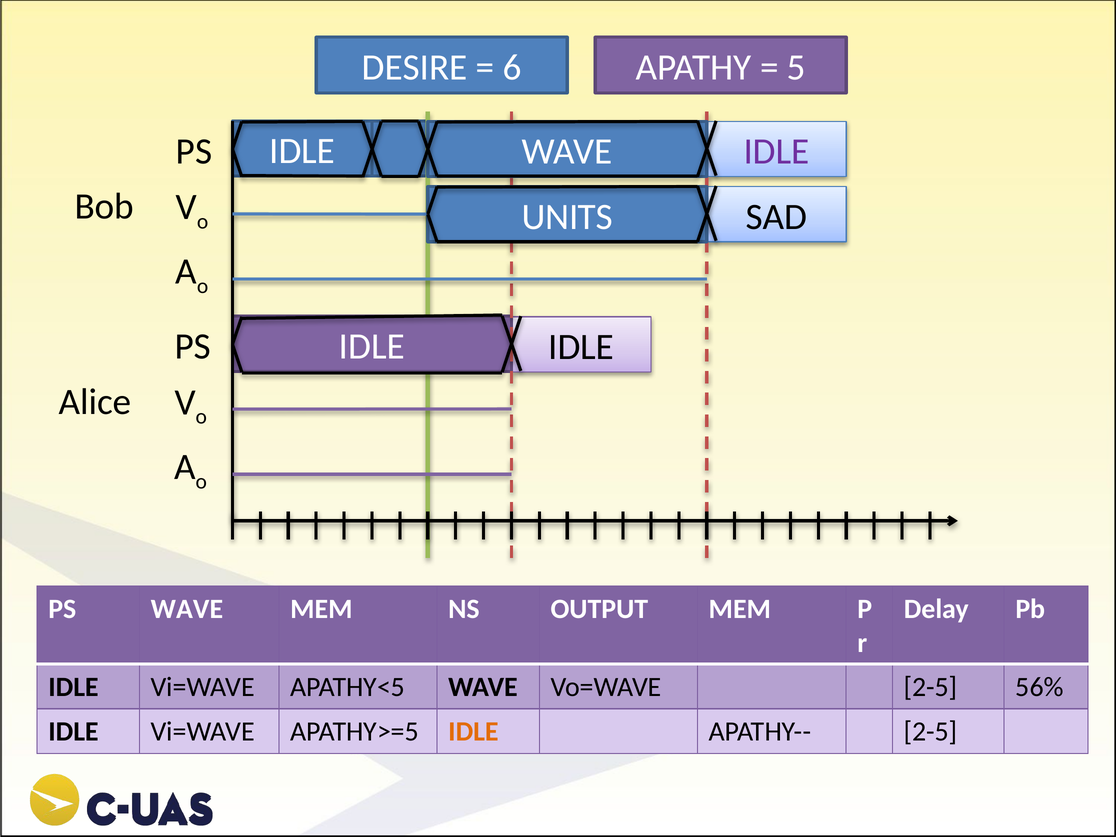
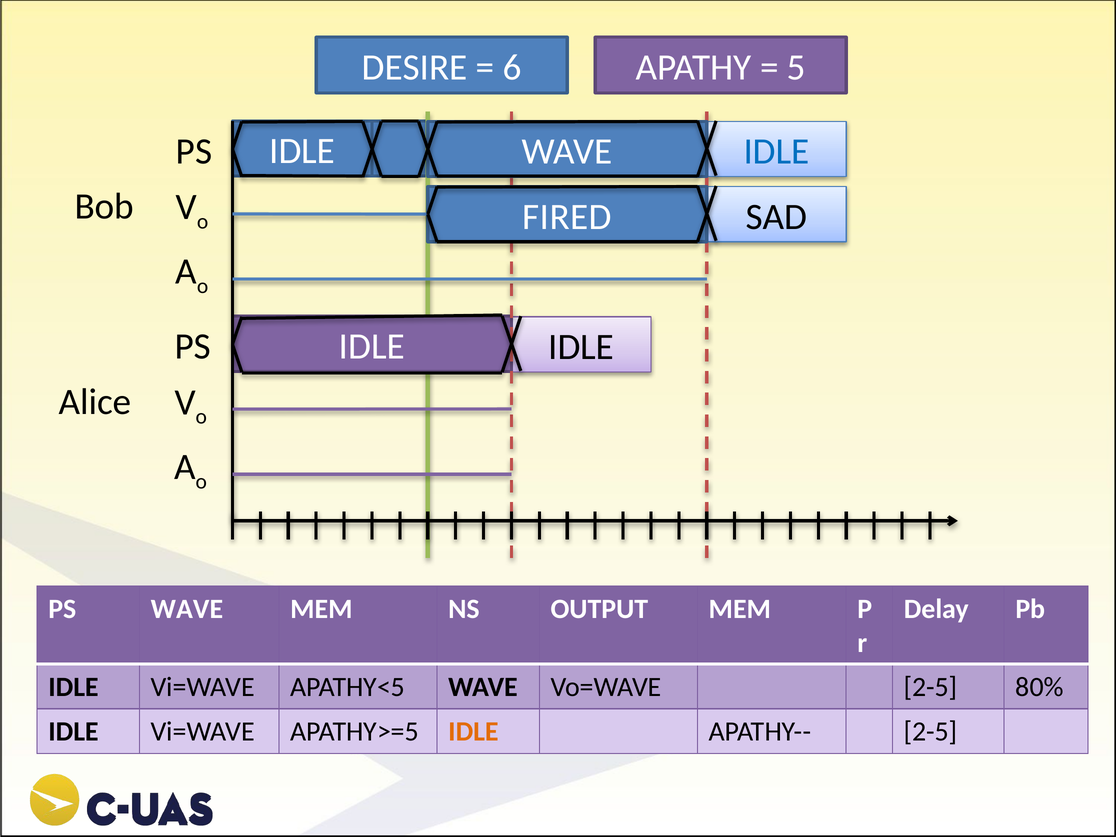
IDLE colour: purple -> blue (776, 152)
UNITS: UNITS -> FIRED (567, 217)
56%: 56% -> 80% (1039, 687)
